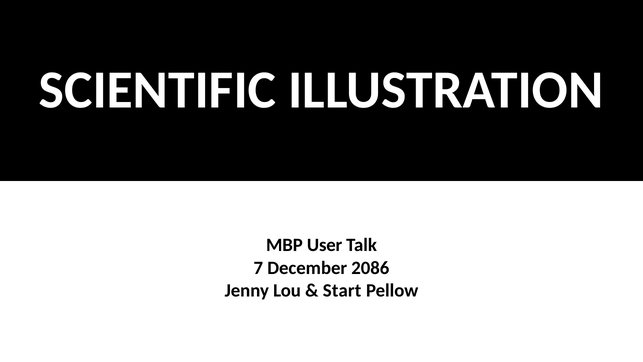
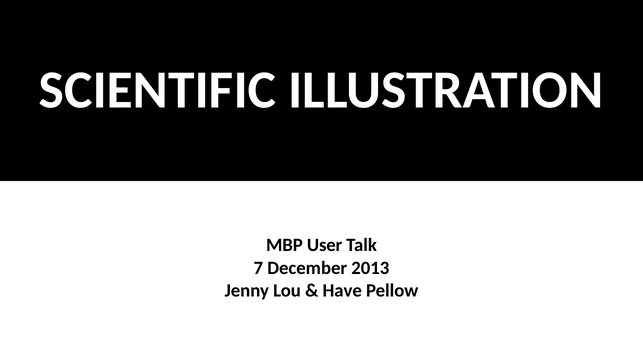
2086: 2086 -> 2013 (370, 268)
Start: Start -> Have (342, 290)
